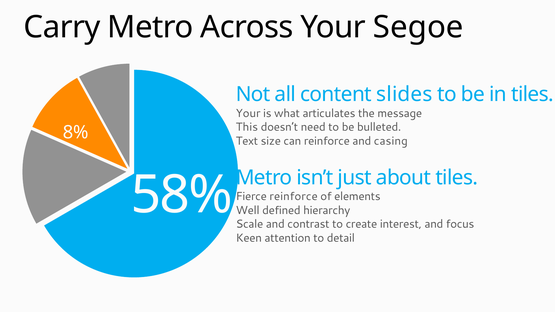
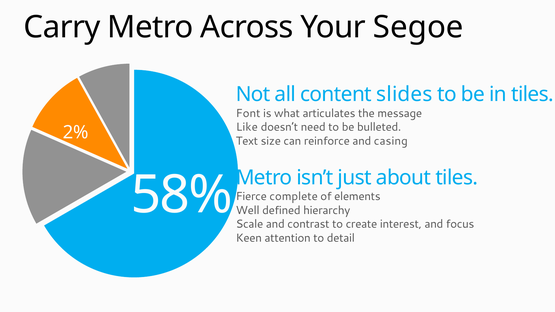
Your: Your -> Font (248, 113)
This: This -> Like (247, 127)
8%: 8% -> 2% (76, 132)
Fierce reinforce: reinforce -> complete (294, 197)
